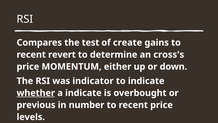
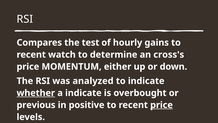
create: create -> hourly (128, 42)
revert: revert -> watch (62, 54)
indicator: indicator -> analyzed (93, 81)
number: number -> positive (87, 105)
price underline: none -> present (162, 105)
